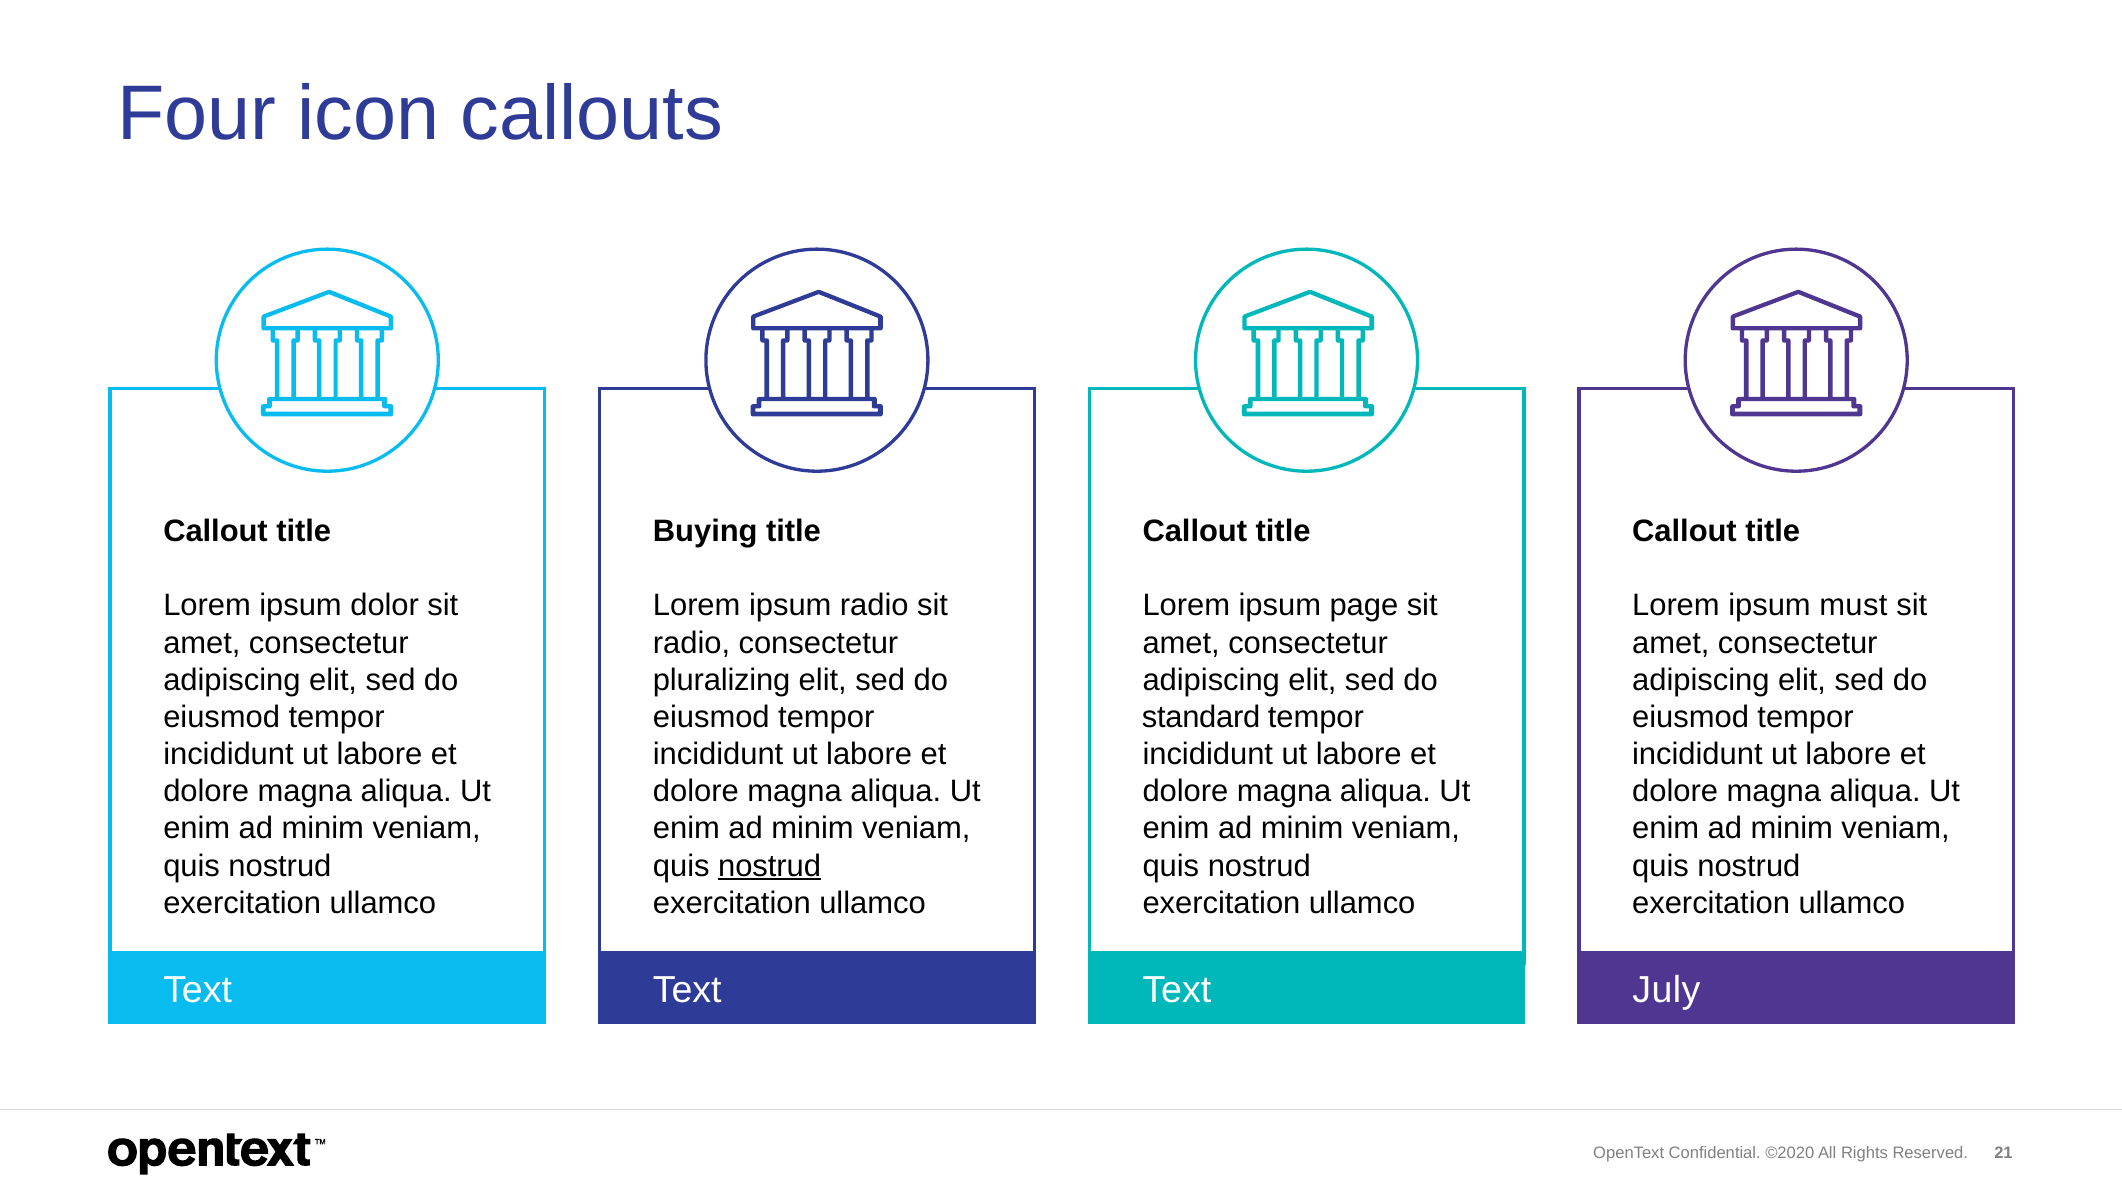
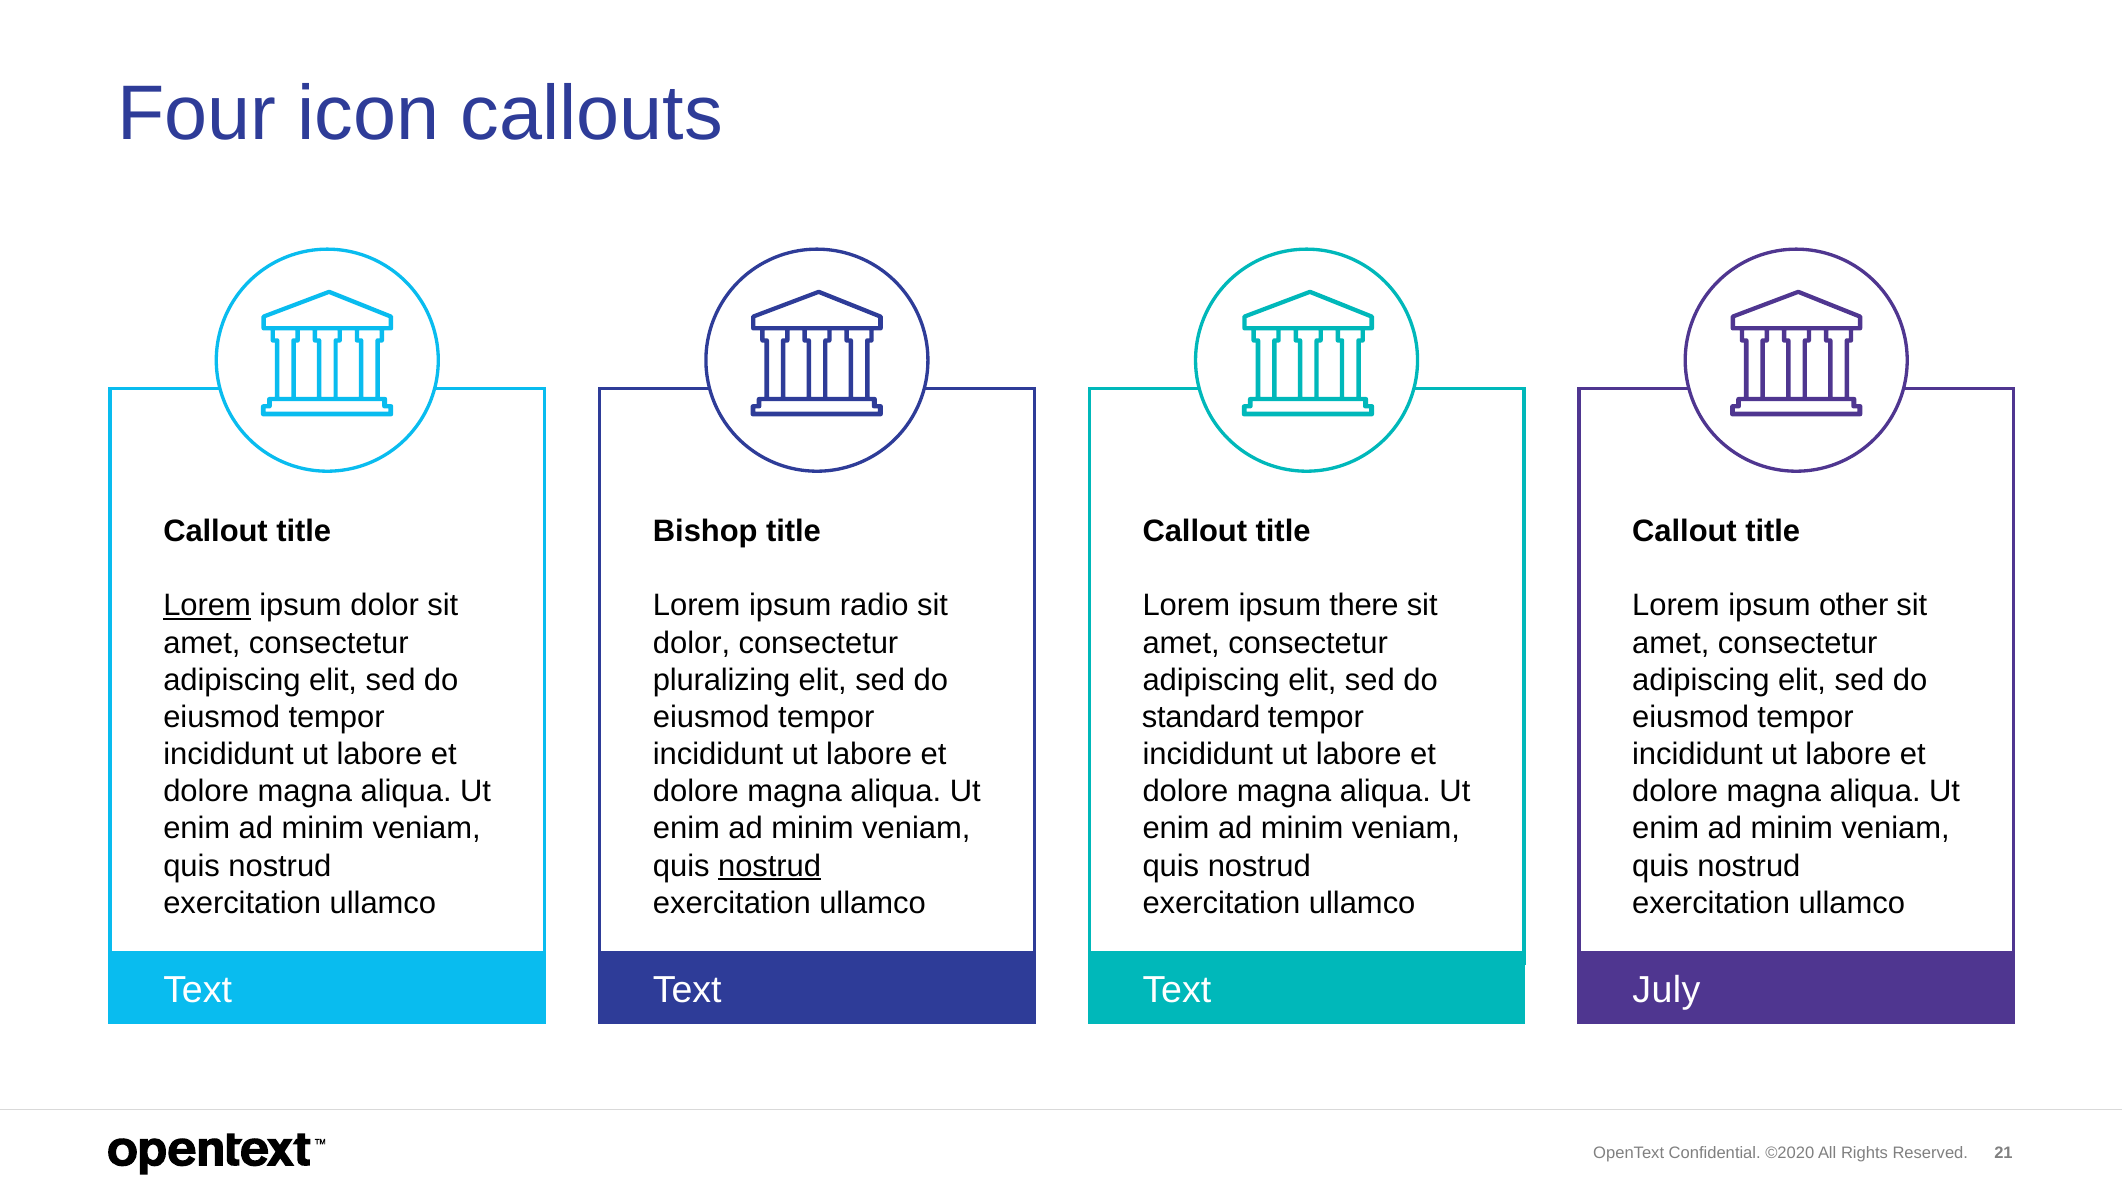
Buying: Buying -> Bishop (705, 531)
Lorem underline: none -> present (207, 606)
page: page -> there (1364, 606)
must: must -> other (1854, 606)
radio: radio -> dolor (692, 643)
